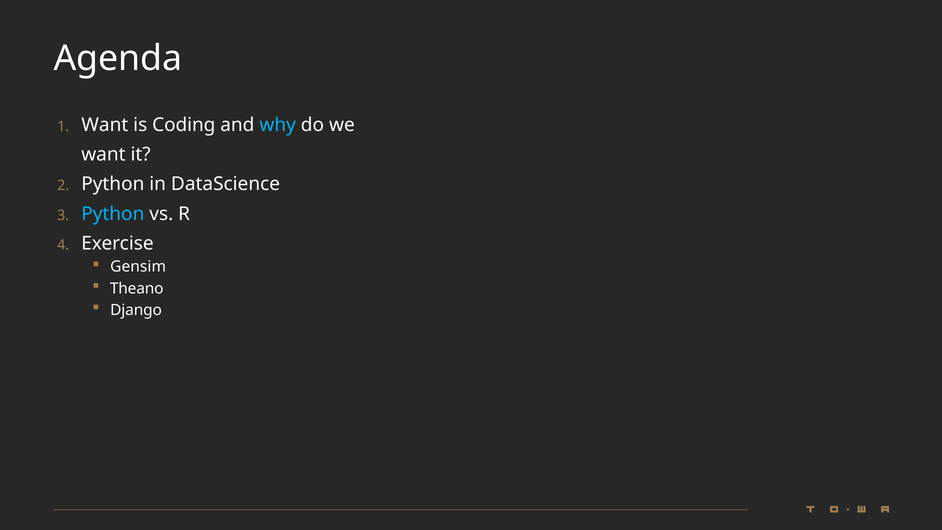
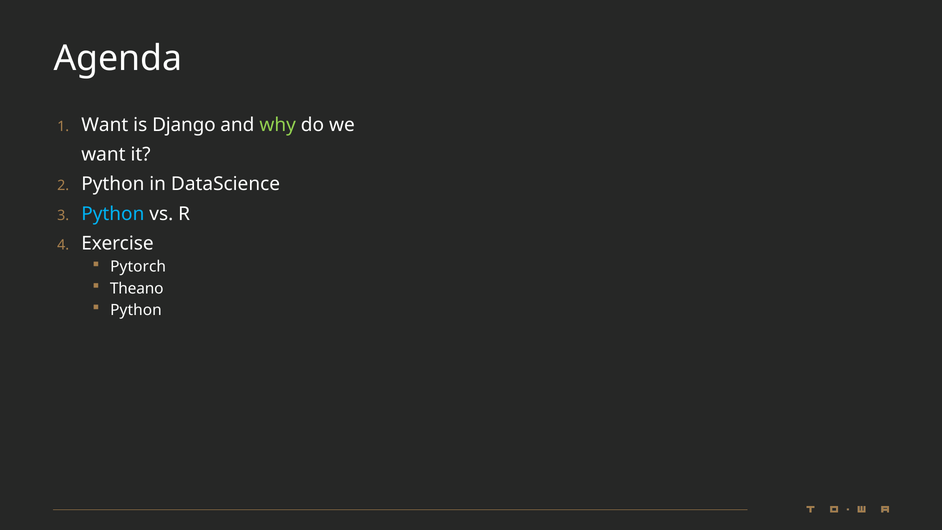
Coding: Coding -> Django (184, 125)
why colour: light blue -> light green (278, 125)
Gensim: Gensim -> Pytorch (138, 267)
Django: Django -> Python (136, 310)
